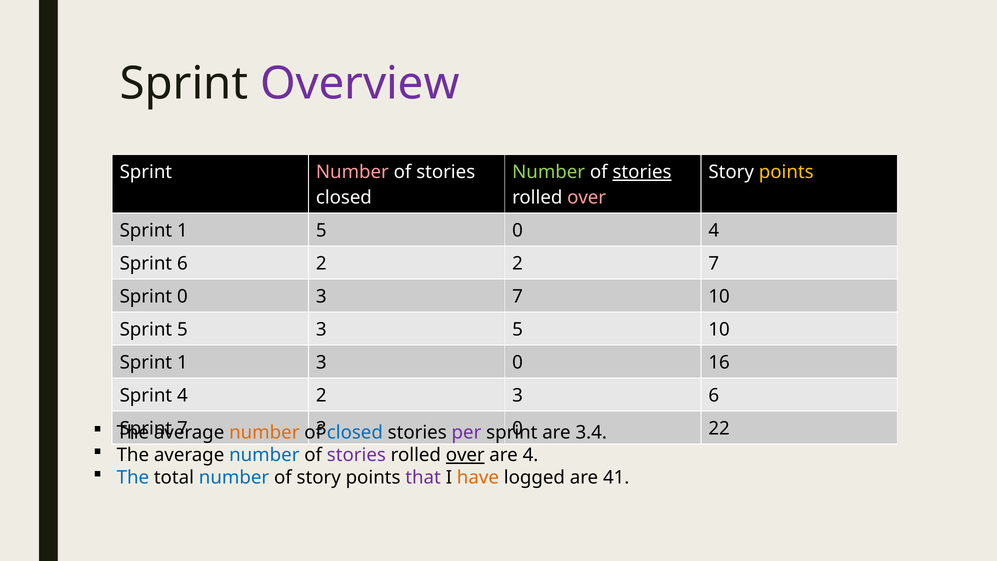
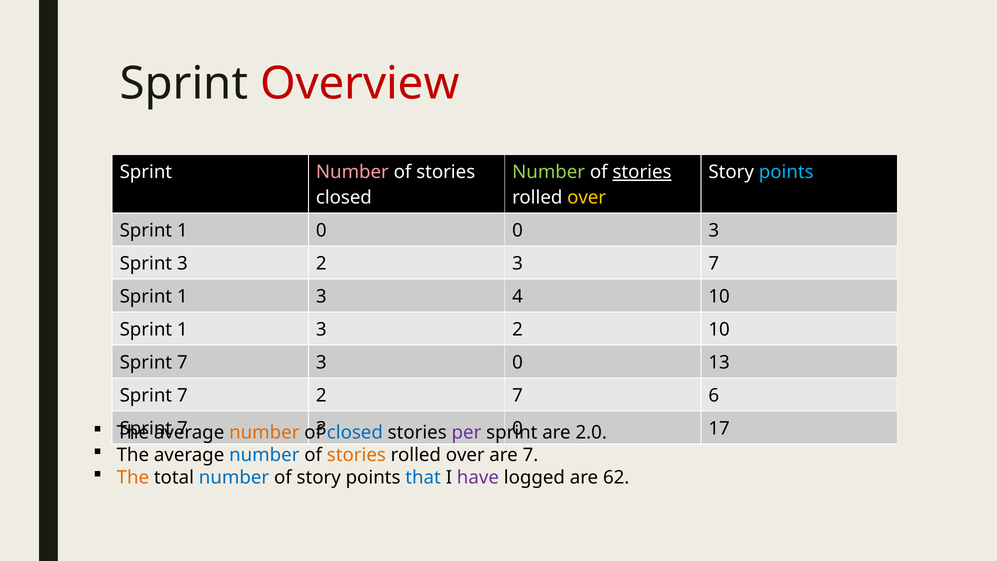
Overview colour: purple -> red (360, 84)
points colour: yellow -> light blue (786, 172)
over colour: pink -> yellow (587, 198)
1 5: 5 -> 0 (321, 231)
0 4: 4 -> 3 (714, 231)
Sprint 6: 6 -> 3 (182, 264)
2 2: 2 -> 3 (518, 264)
0: 0 -> 1 (182, 296)
3 7: 7 -> 4 (518, 296)
5: 5 -> 1 (182, 329)
5: 5 -> 2 (518, 329)
1: 1 -> 7 (182, 362)
16: 16 -> 13 (719, 362)
4: 4 -> 7 (182, 395)
2 3: 3 -> 7 (518, 395)
3.4: 3.4 -> 2.0 (591, 433)
22: 22 -> 17 (719, 428)
stories colour: purple -> orange (356, 455)
over underline: present -> none (465, 455)
are 4: 4 -> 7 (530, 455)
The colour: blue -> orange (133, 477)
that colour: purple -> blue (423, 477)
have colour: orange -> purple (478, 477)
41: 41 -> 62 (616, 477)
